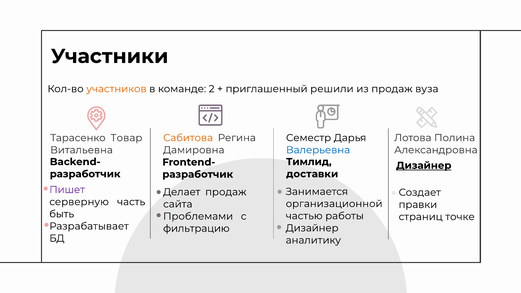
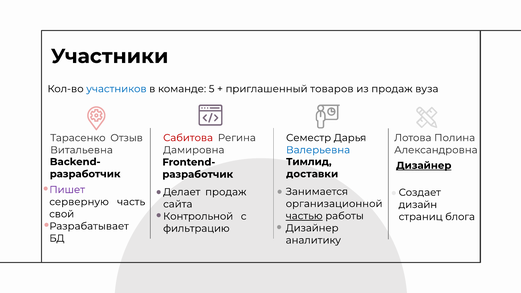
участников colour: orange -> blue (116, 89)
2: 2 -> 5 (212, 89)
решили: решили -> товаров (332, 89)
Сабитова colour: orange -> red (188, 138)
Товар: Товар -> Отзыв (127, 138)
правки: правки -> дизайн (418, 205)
быть: быть -> свой (62, 214)
частью underline: none -> present (304, 216)
Проблемами: Проблемами -> Контрольной (198, 216)
точке: точке -> блога (460, 217)
